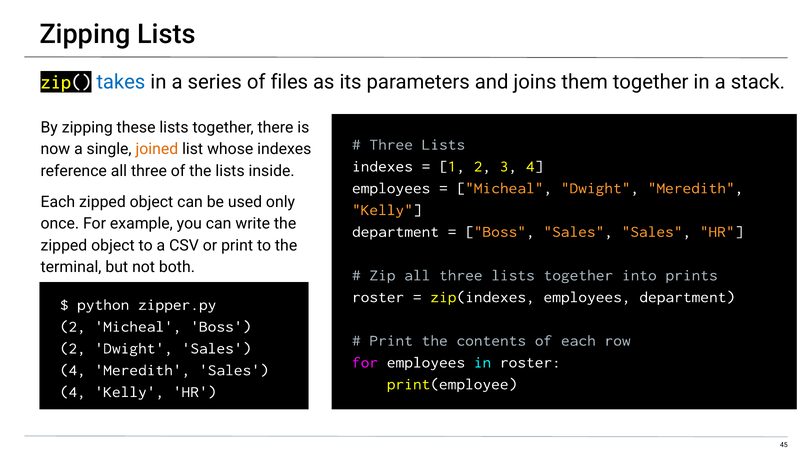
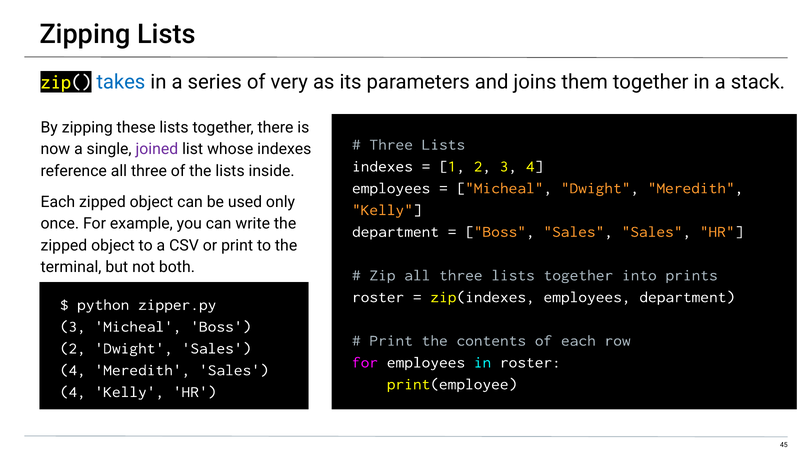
files: files -> very (289, 82)
joined colour: orange -> purple (157, 149)
2: 2 -> 3 (73, 326)
